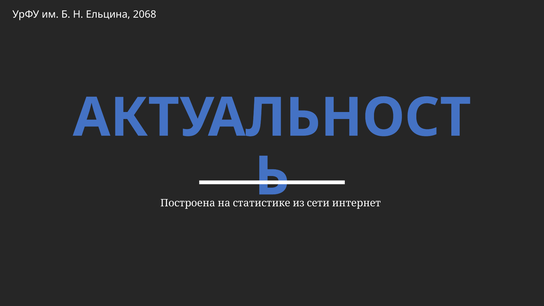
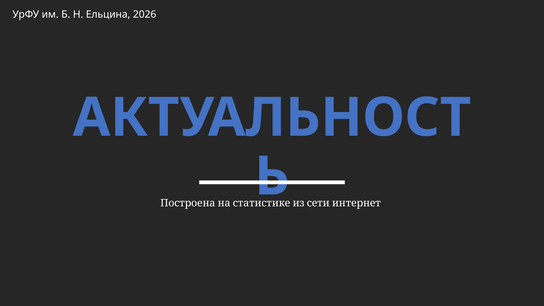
2068: 2068 -> 2026 (145, 15)
